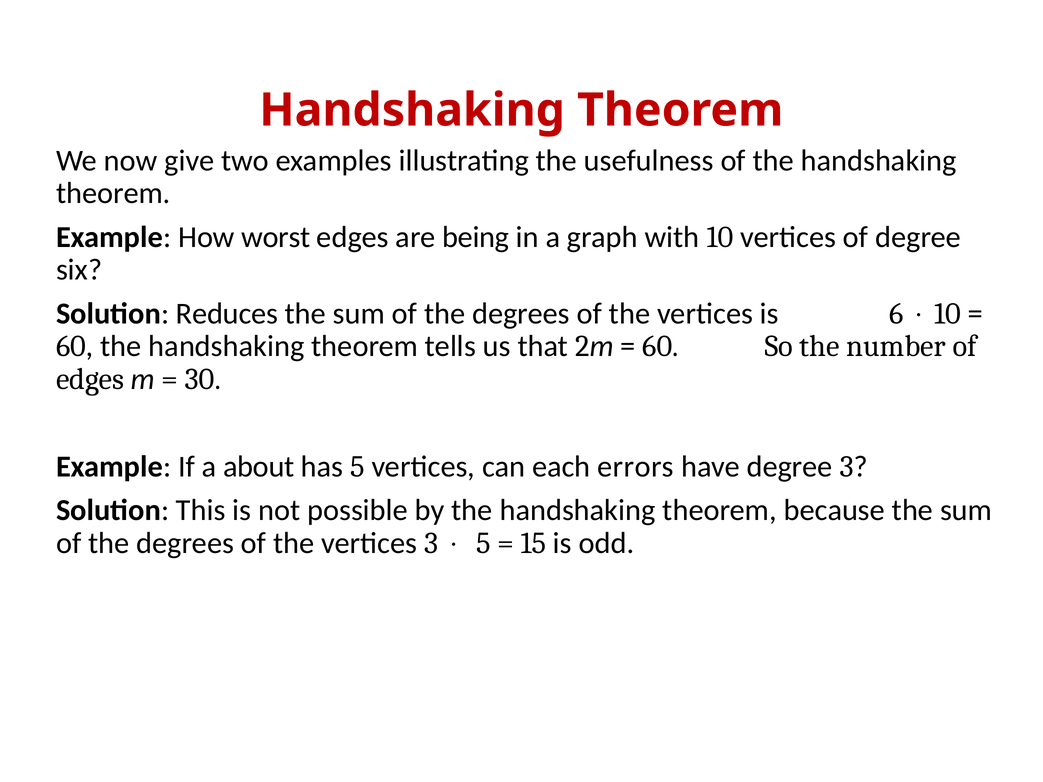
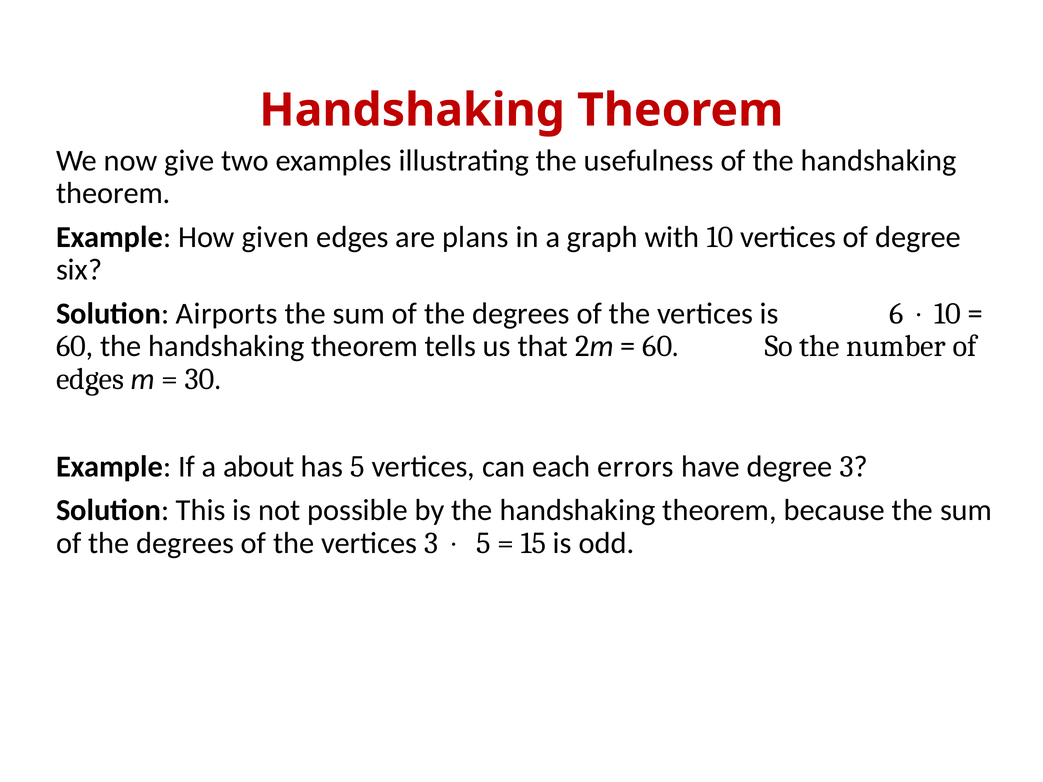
worst: worst -> given (275, 237)
being: being -> plans (475, 237)
Reduces: Reduces -> Airports (227, 314)
